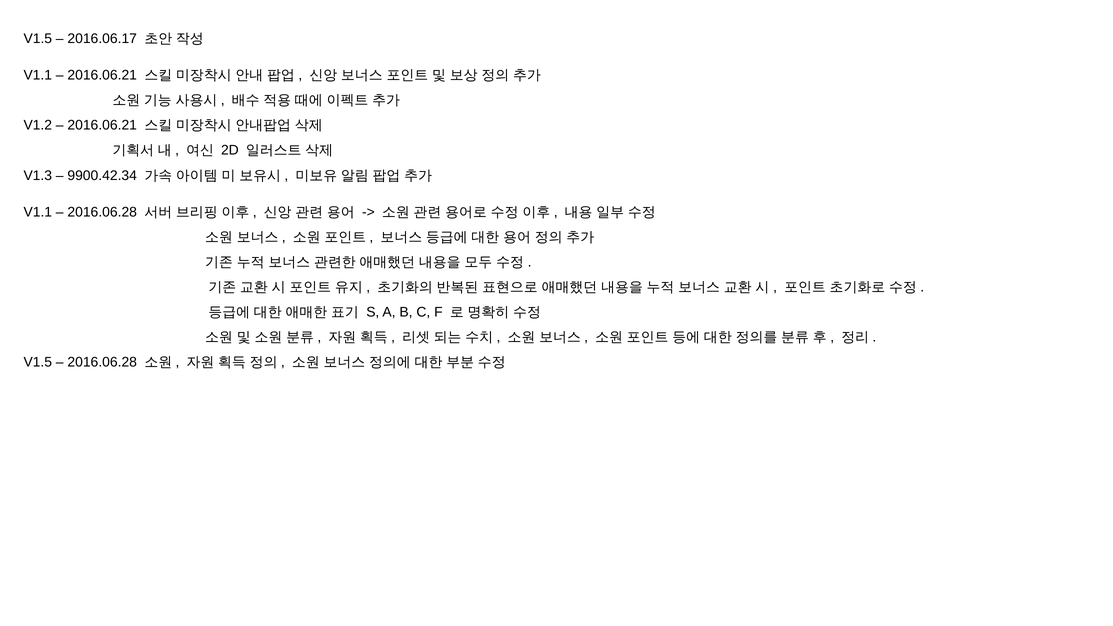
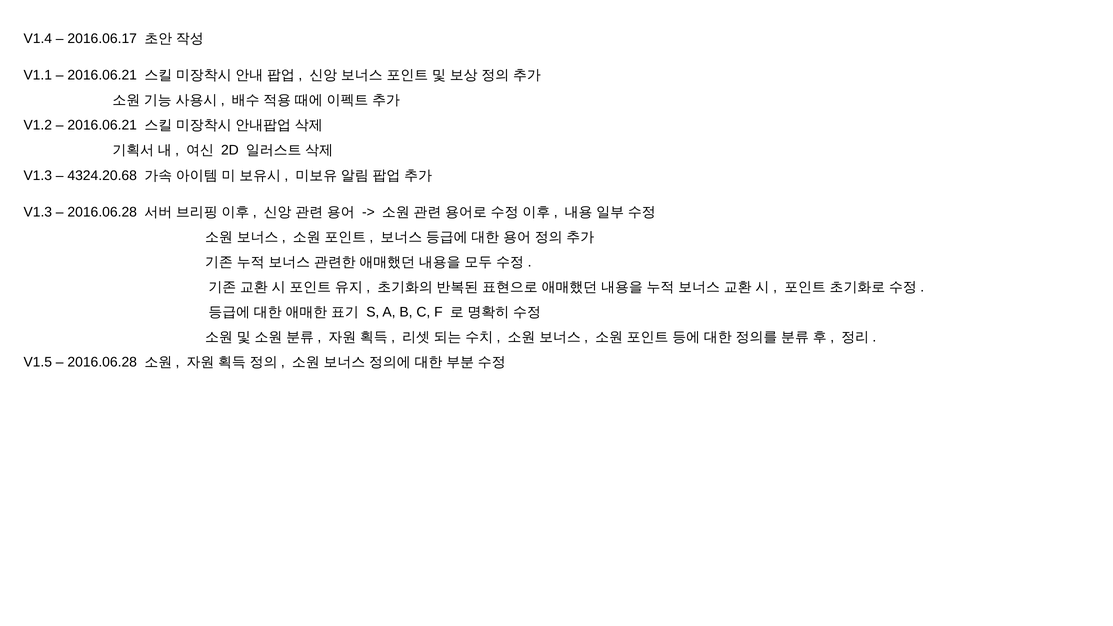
V1.5: V1.5 -> V1.4 (38, 39)
9900.42.34: 9900.42.34 -> 4324.20.68 (102, 175)
V1.1: V1.1 -> V1.3 (38, 212)
